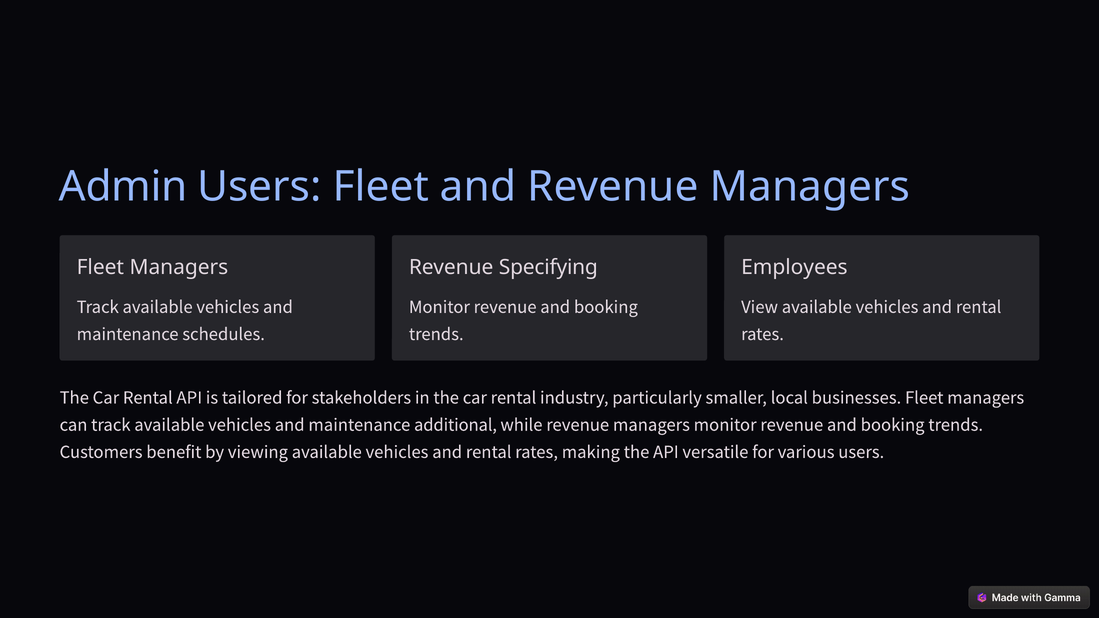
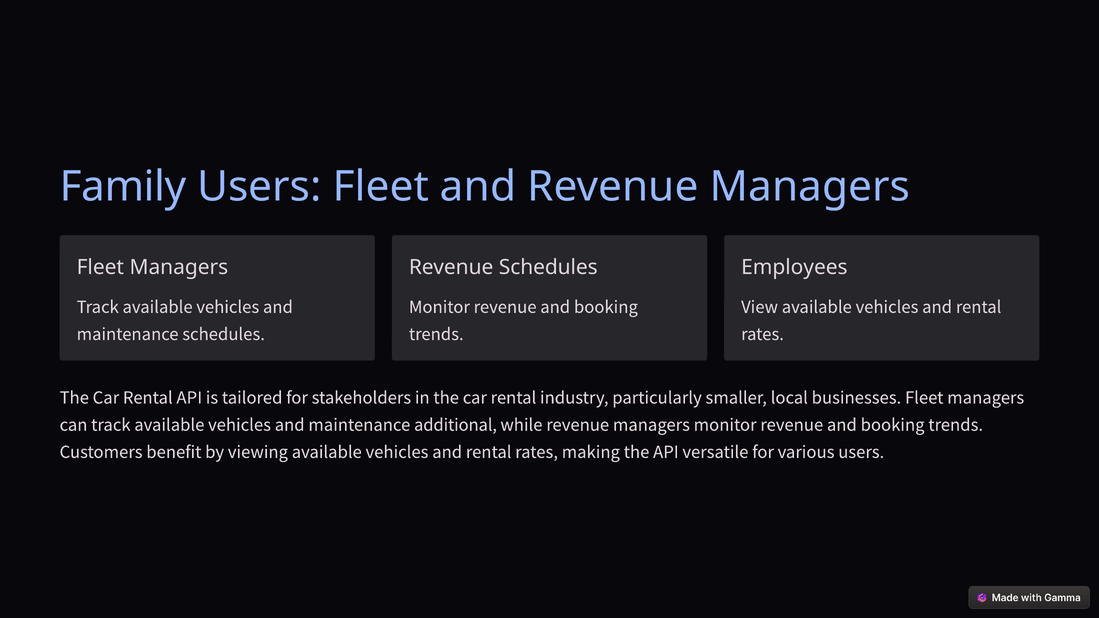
Admin: Admin -> Family (123, 187)
Revenue Specifying: Specifying -> Schedules (548, 267)
